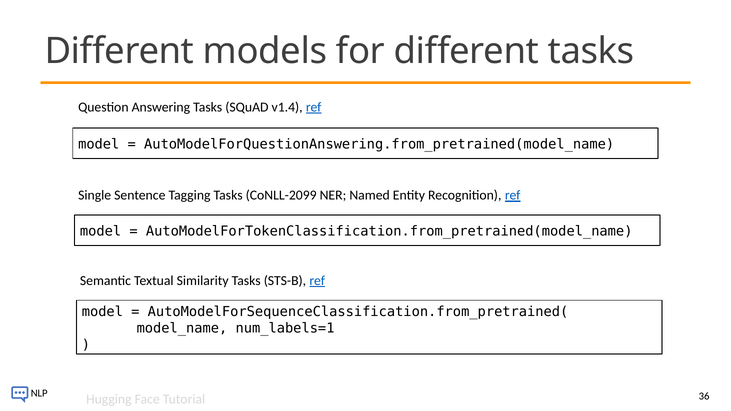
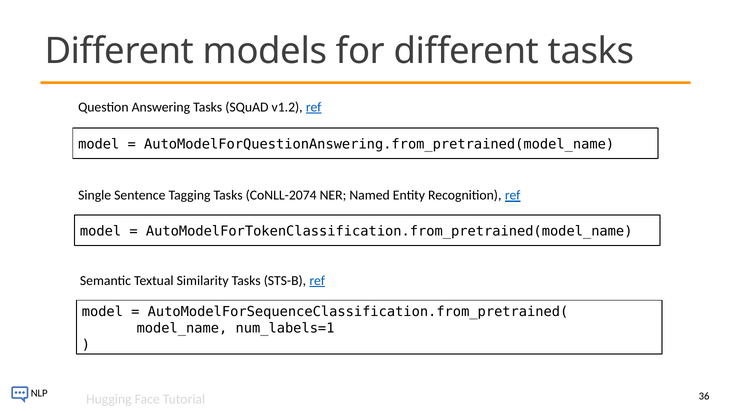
v1.4: v1.4 -> v1.2 (287, 107)
CoNLL-2099: CoNLL-2099 -> CoNLL-2074 (281, 195)
